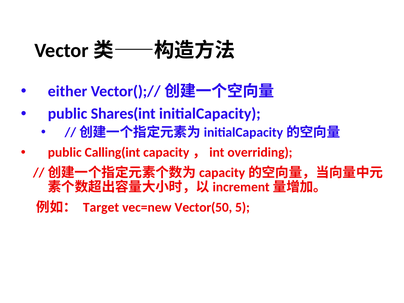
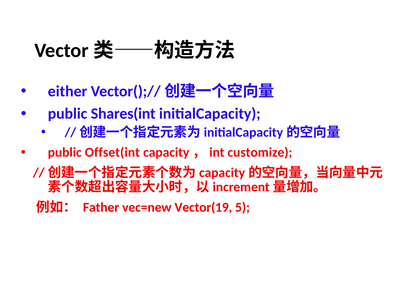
Calling(int: Calling(int -> Offset(int (112, 153)
overriding: overriding -> customize (260, 153)
Target: Target -> Father (101, 207)
Vector(50: Vector(50 -> Vector(19 (203, 207)
